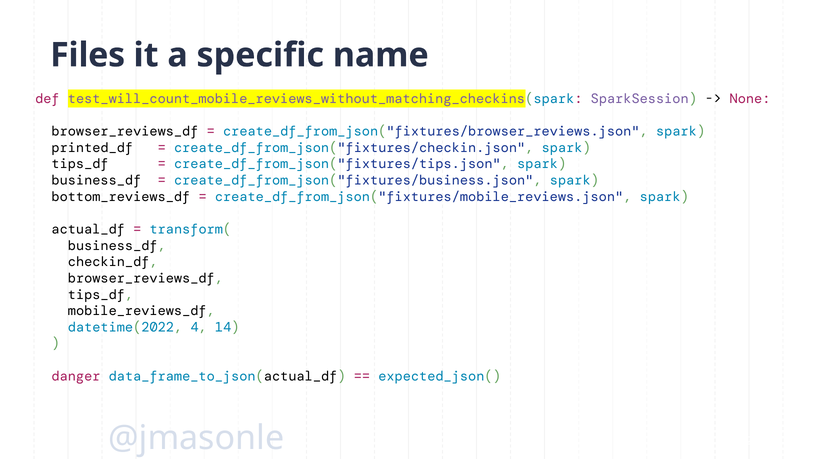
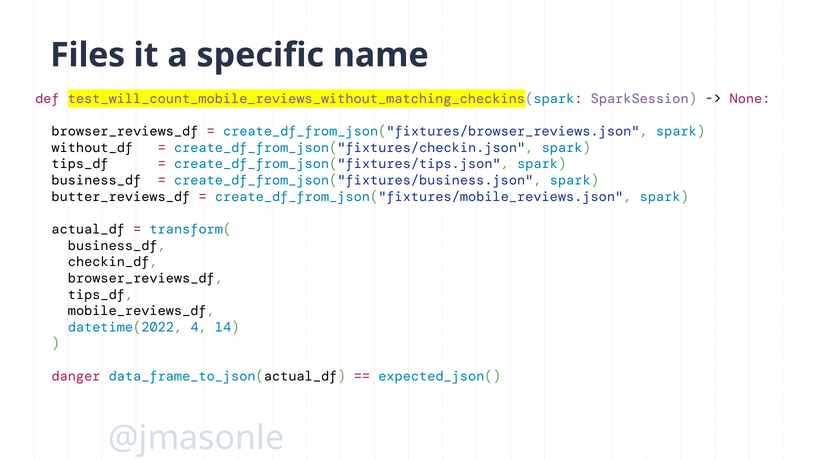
printed_df: printed_df -> without_df (92, 148)
bottom_reviews_df: bottom_reviews_df -> butter_reviews_df (121, 197)
